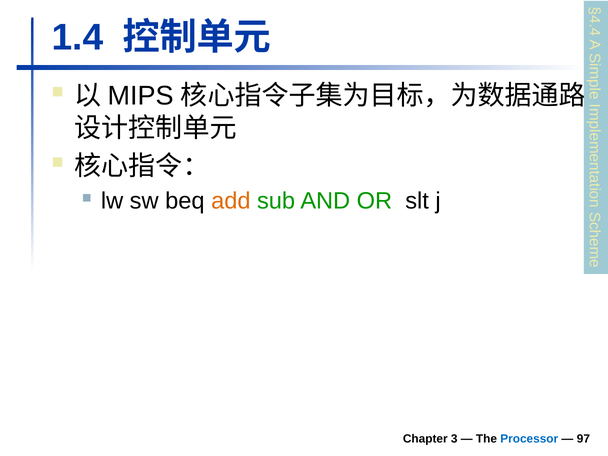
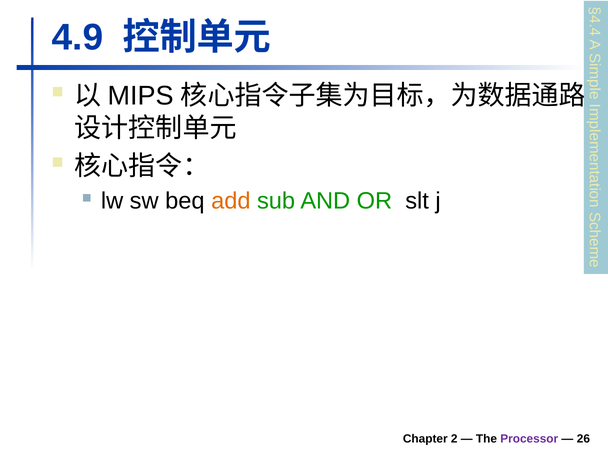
1.4: 1.4 -> 4.9 (77, 38)
3: 3 -> 2 (454, 439)
Processor colour: blue -> purple (529, 439)
97: 97 -> 26 (583, 439)
